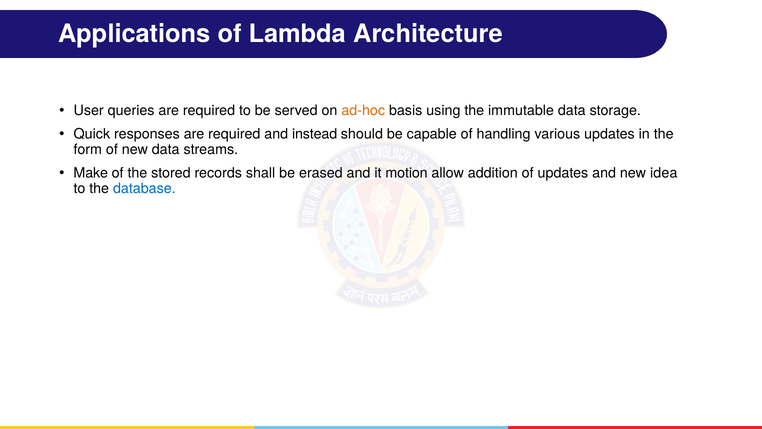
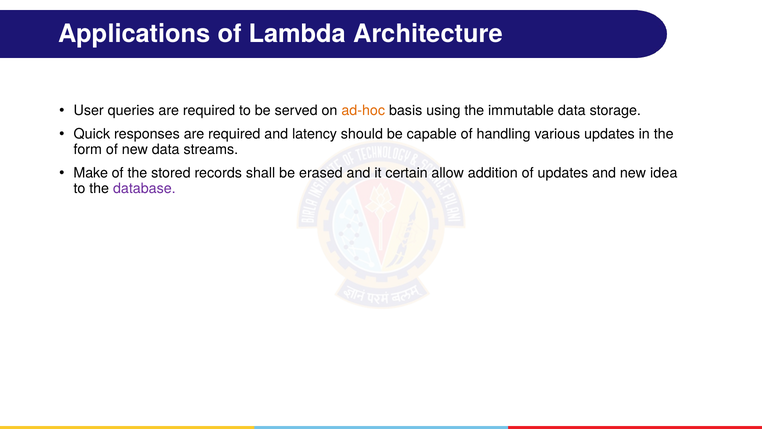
instead: instead -> latency (315, 134)
motion: motion -> certain (407, 173)
database colour: blue -> purple (144, 188)
